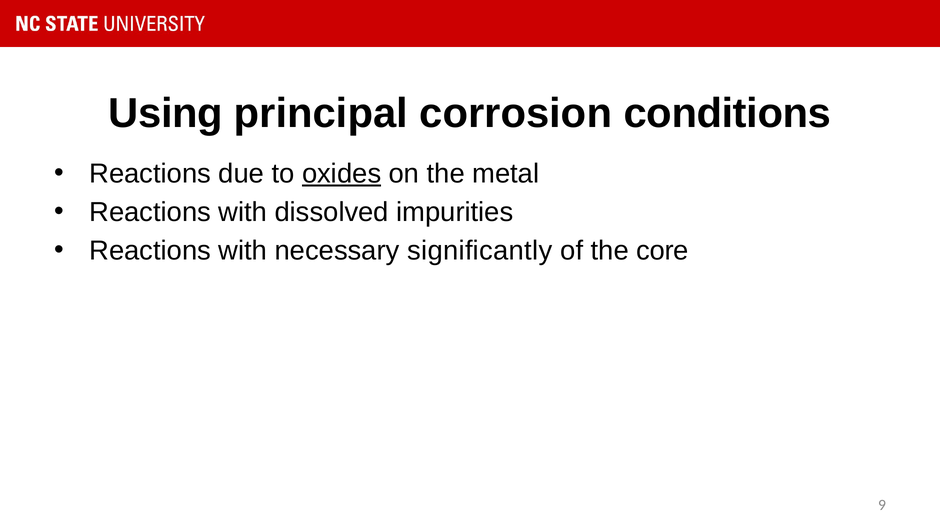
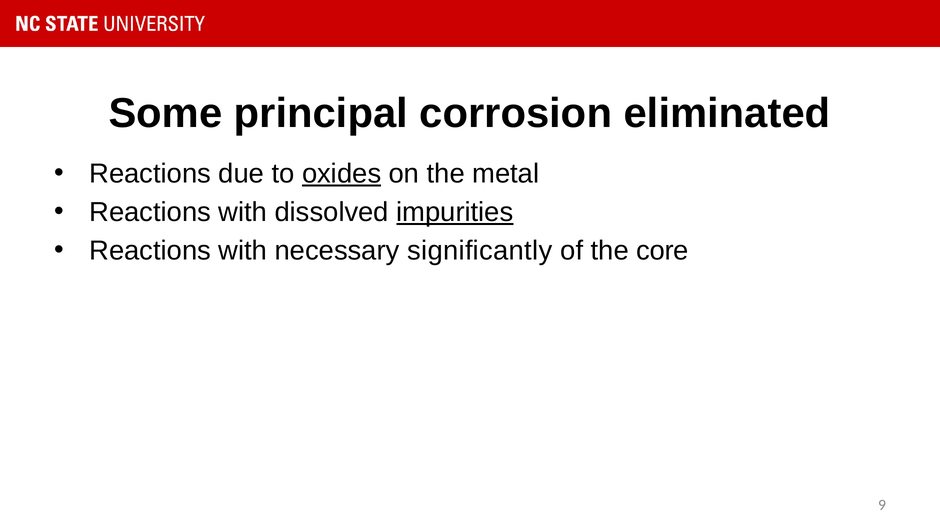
Using: Using -> Some (165, 113)
conditions: conditions -> eliminated (727, 113)
impurities underline: none -> present (455, 212)
